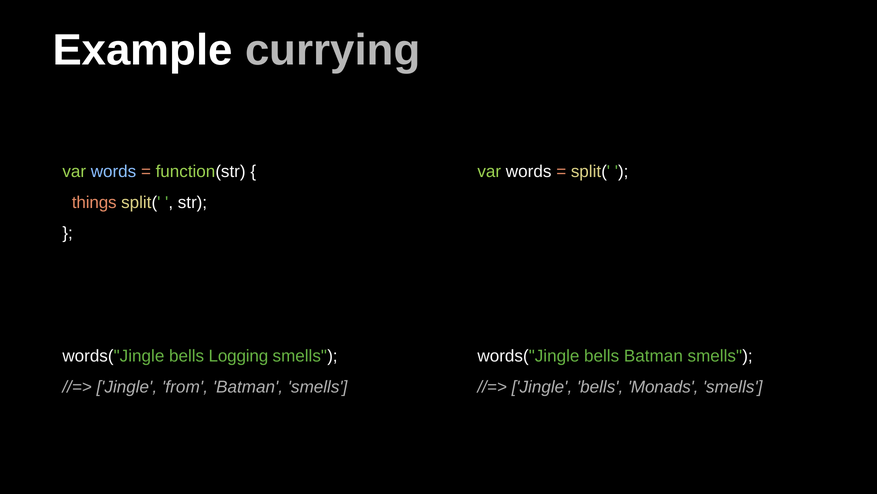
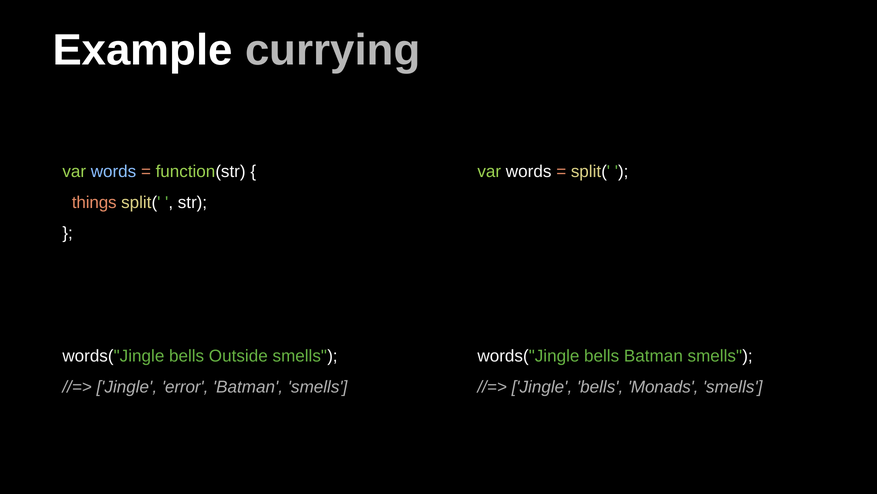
Logging: Logging -> Outside (238, 356)
from: from -> error (185, 386)
